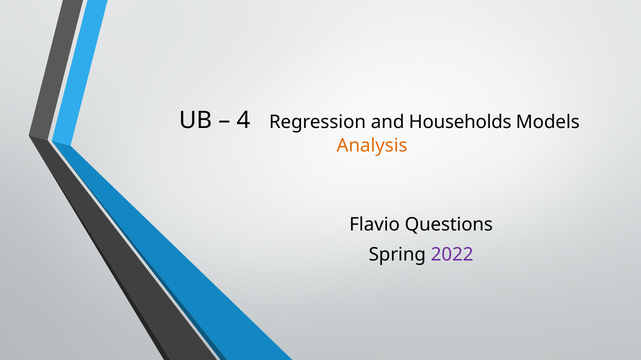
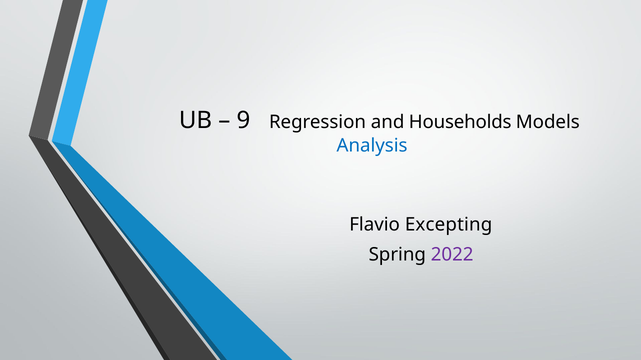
4: 4 -> 9 (243, 120)
Analysis colour: orange -> blue (372, 146)
Questions: Questions -> Excepting (449, 225)
